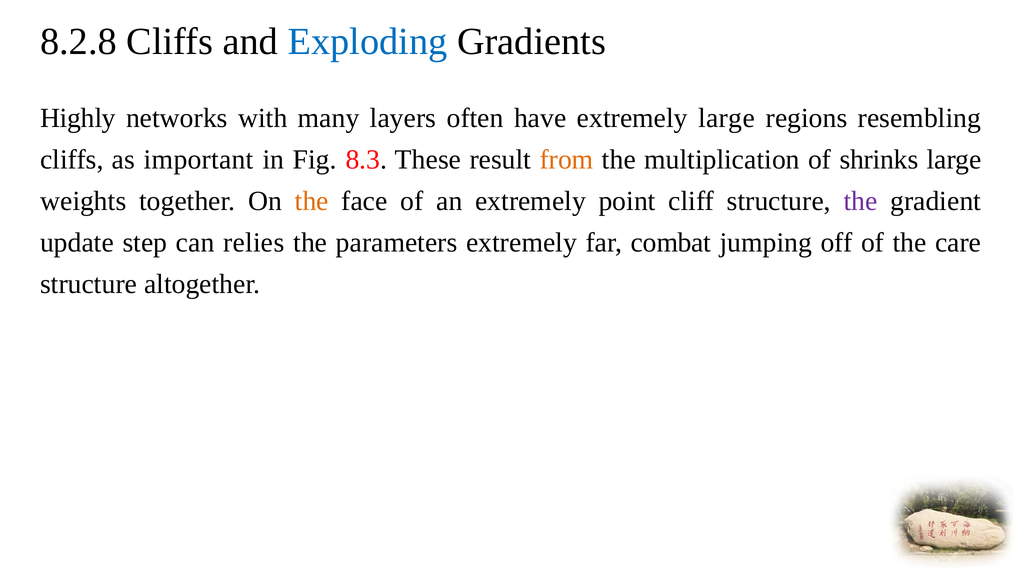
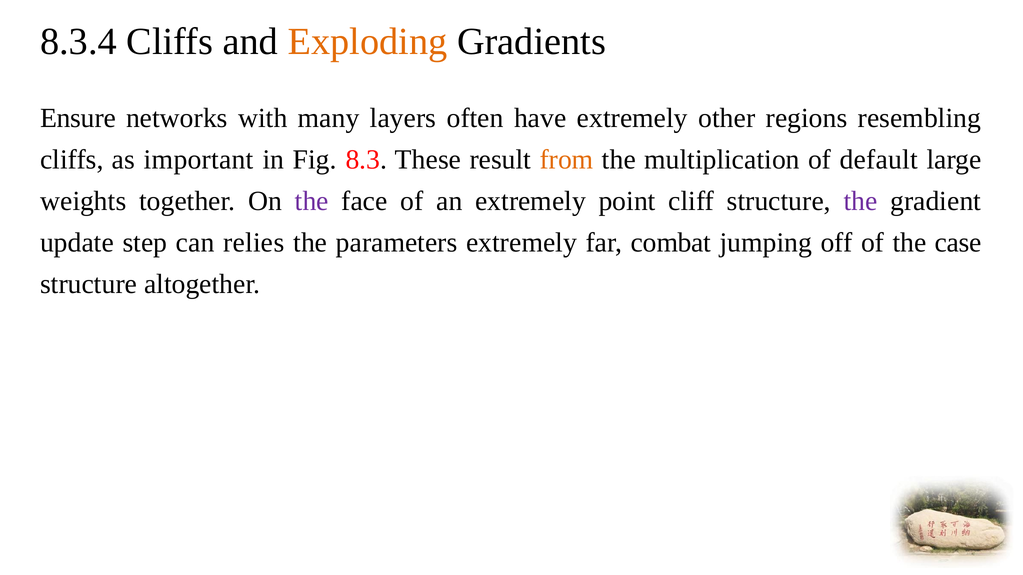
8.2.8: 8.2.8 -> 8.3.4 (79, 42)
Exploding colour: blue -> orange (368, 42)
Highly: Highly -> Ensure (78, 118)
extremely large: large -> other (727, 118)
shrinks: shrinks -> default (879, 160)
the colour: orange -> purple (312, 201)
care: care -> case (958, 243)
